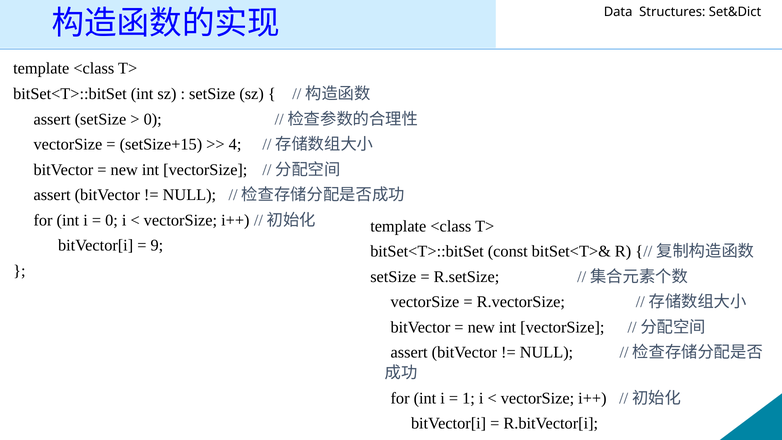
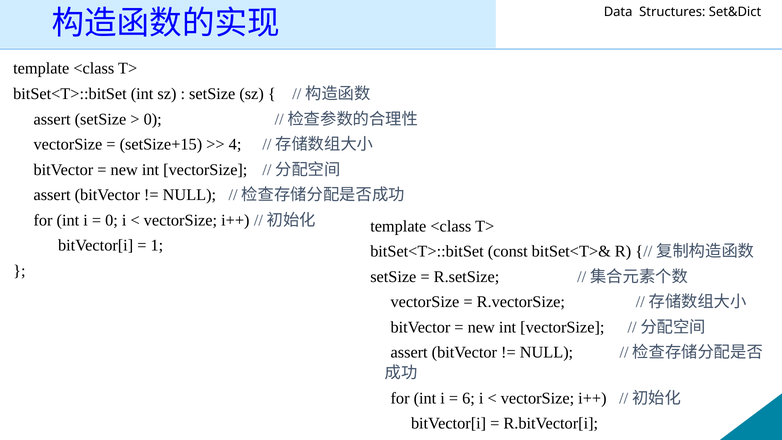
9: 9 -> 1 (157, 245)
1: 1 -> 6 (469, 398)
